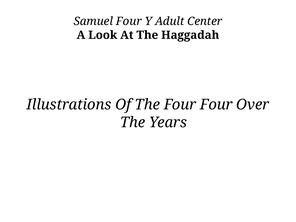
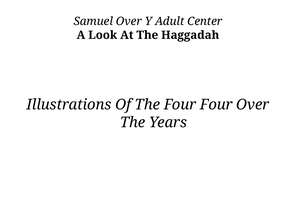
Samuel Four: Four -> Over (129, 21)
